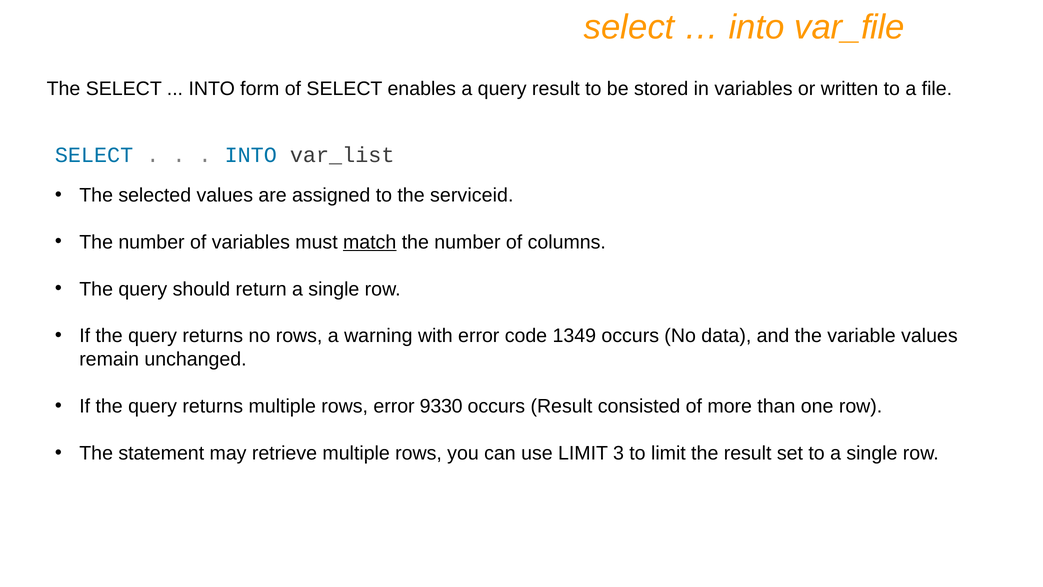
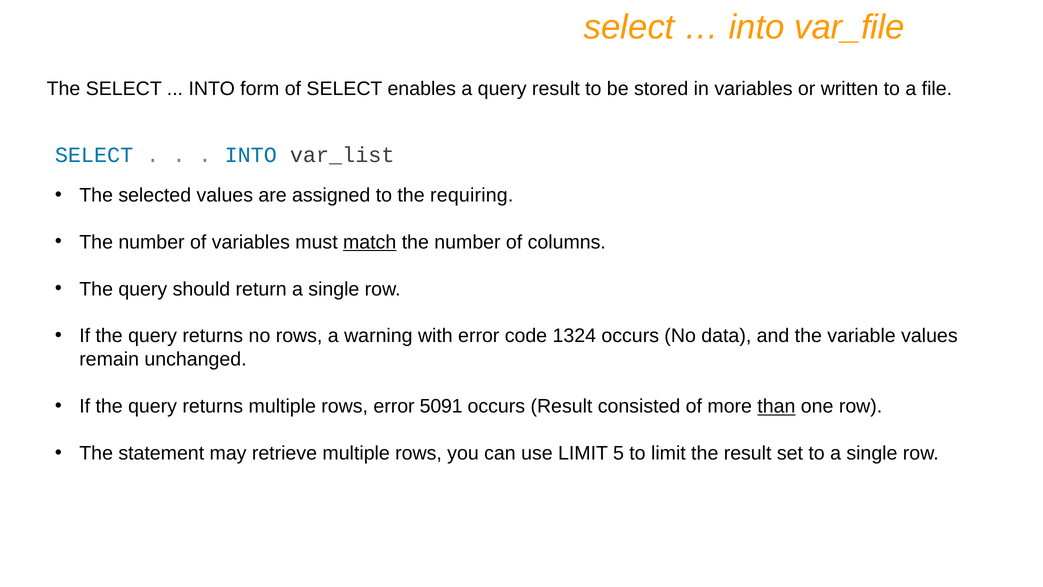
serviceid: serviceid -> requiring (472, 195)
1349: 1349 -> 1324 (574, 336)
9330: 9330 -> 5091 (441, 406)
than underline: none -> present (776, 406)
3: 3 -> 5 (618, 453)
